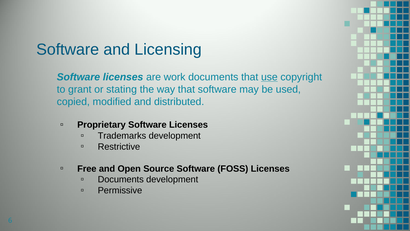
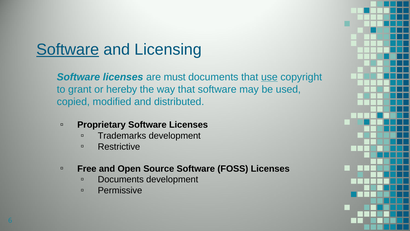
Software underline: none -> present (68, 50)
work: work -> must (175, 77)
stating: stating -> hereby (122, 89)
